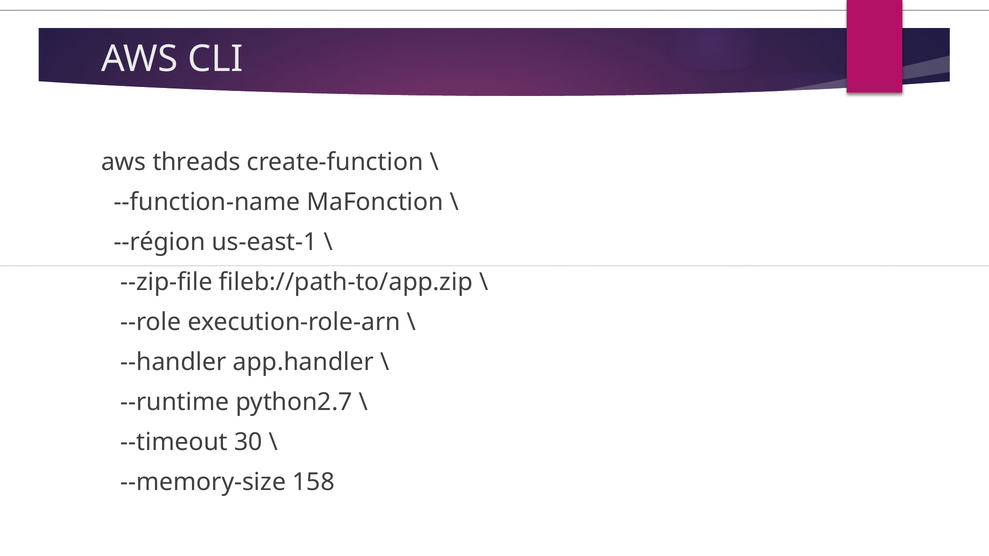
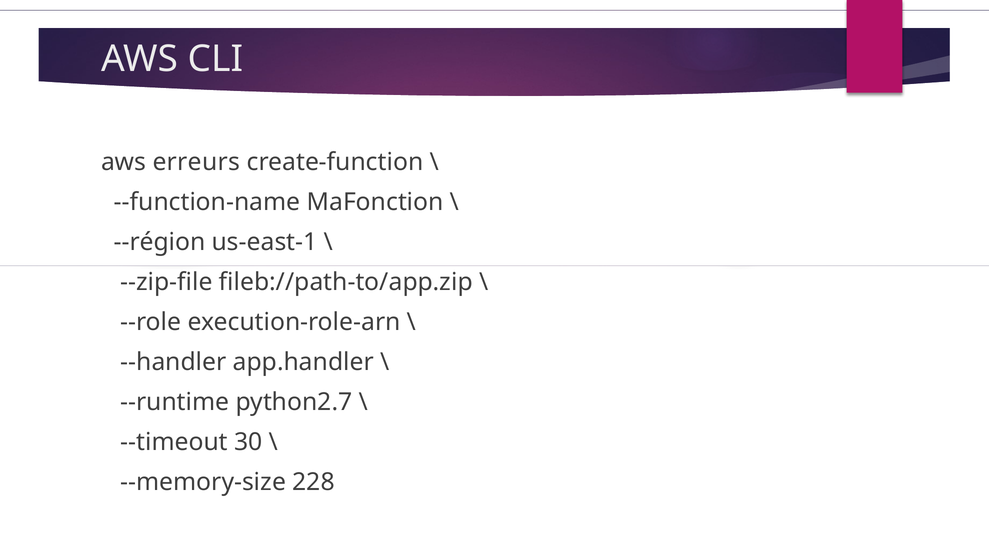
threads: threads -> erreurs (196, 162)
158: 158 -> 228 (314, 482)
